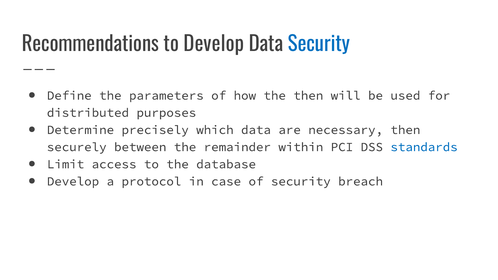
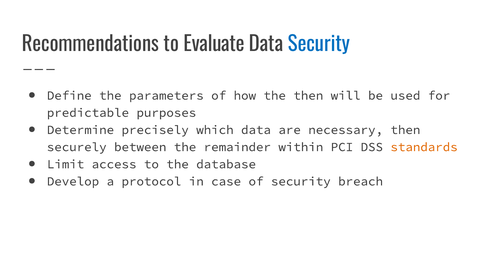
to Develop: Develop -> Evaluate (214, 44)
distributed: distributed -> predictable (88, 113)
standards colour: blue -> orange (424, 147)
